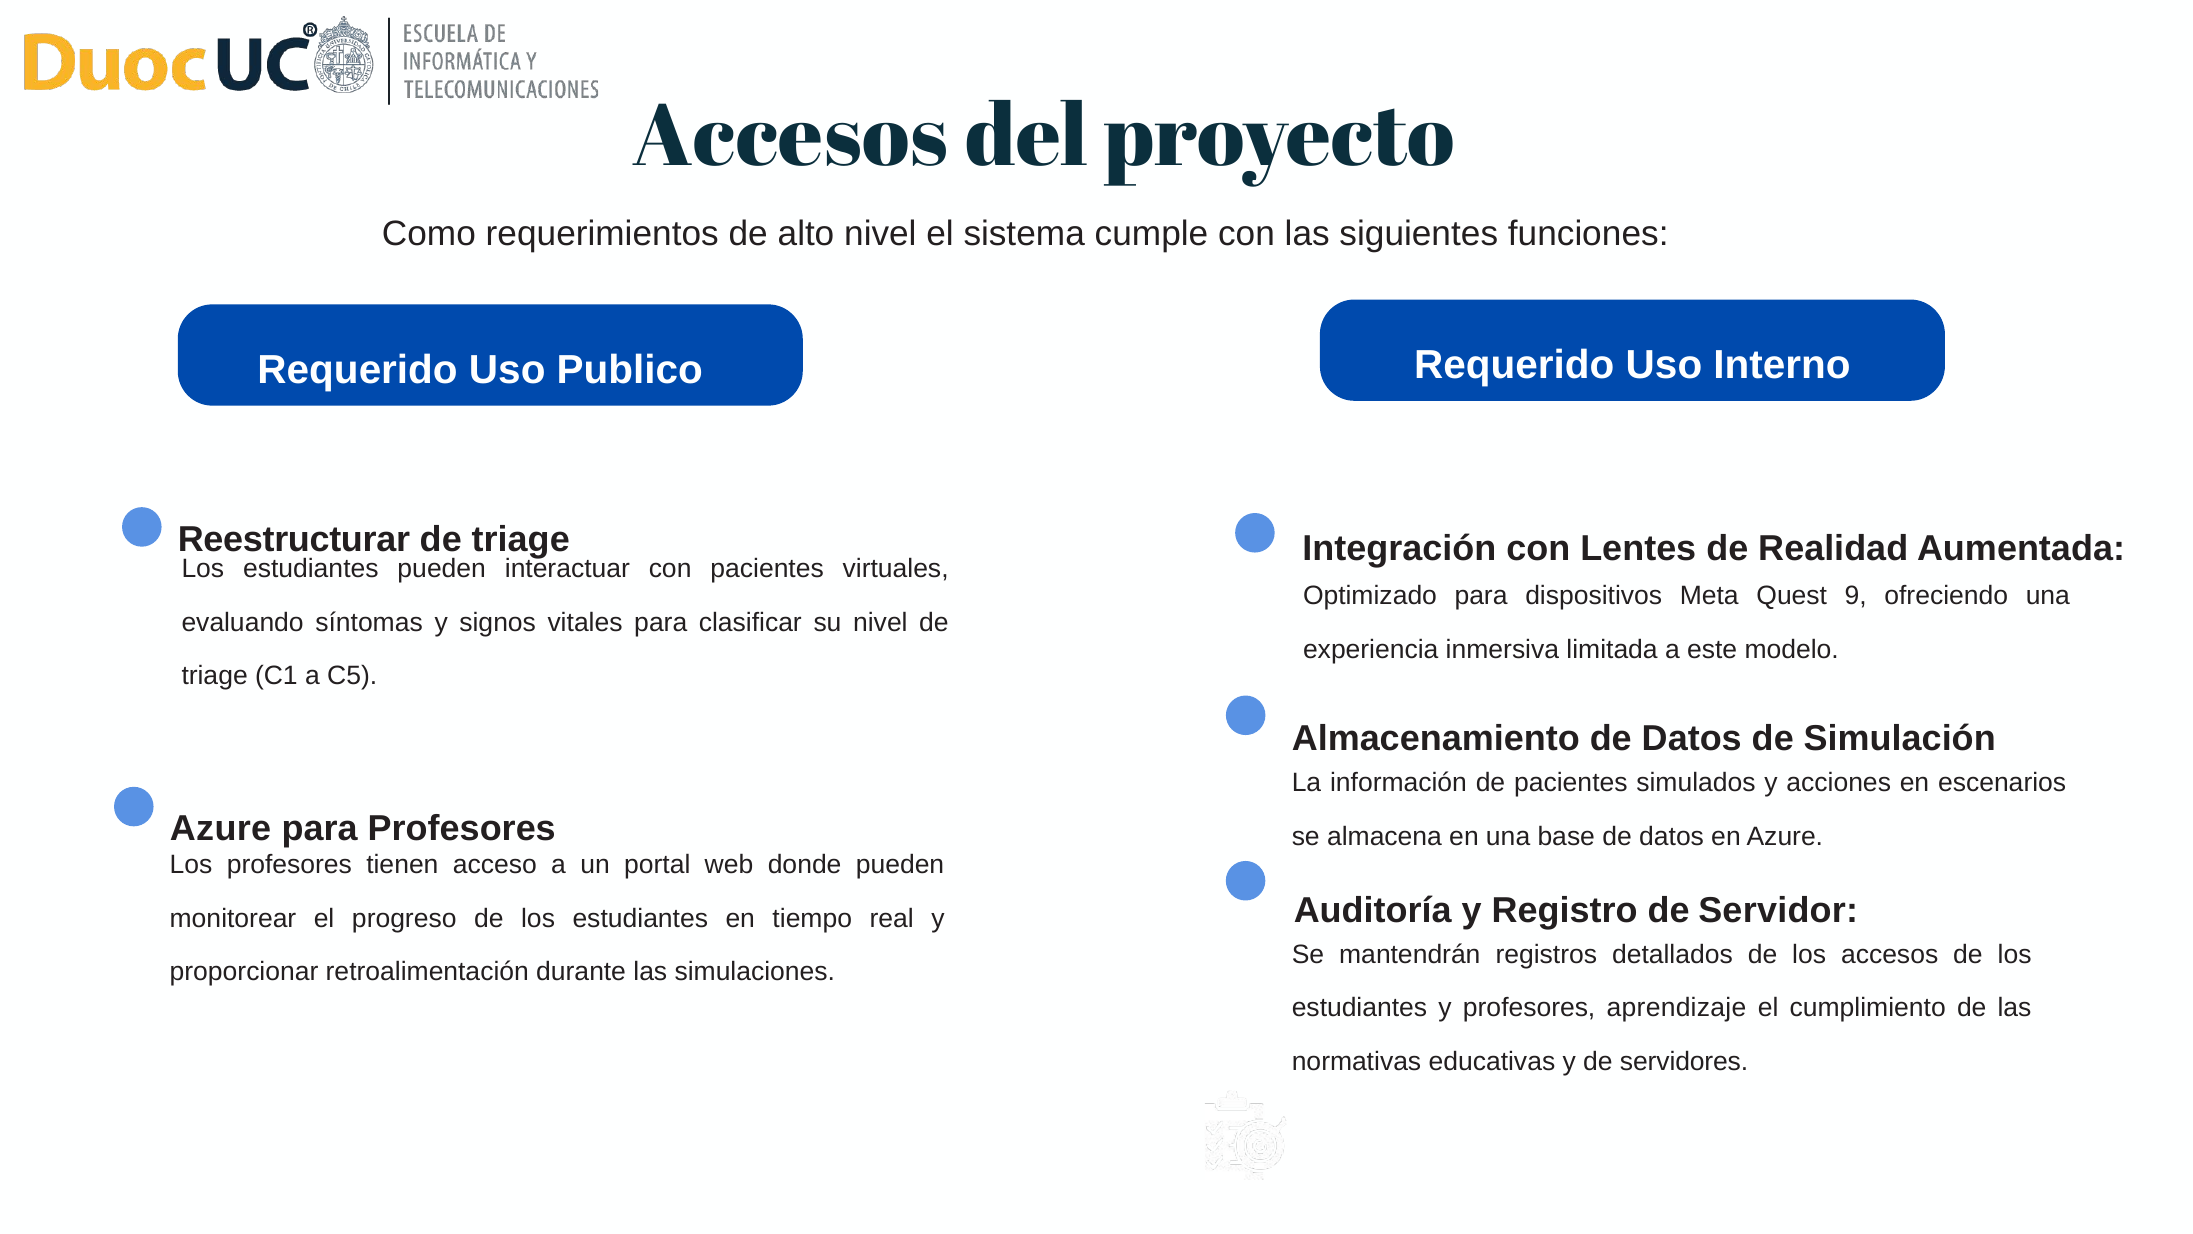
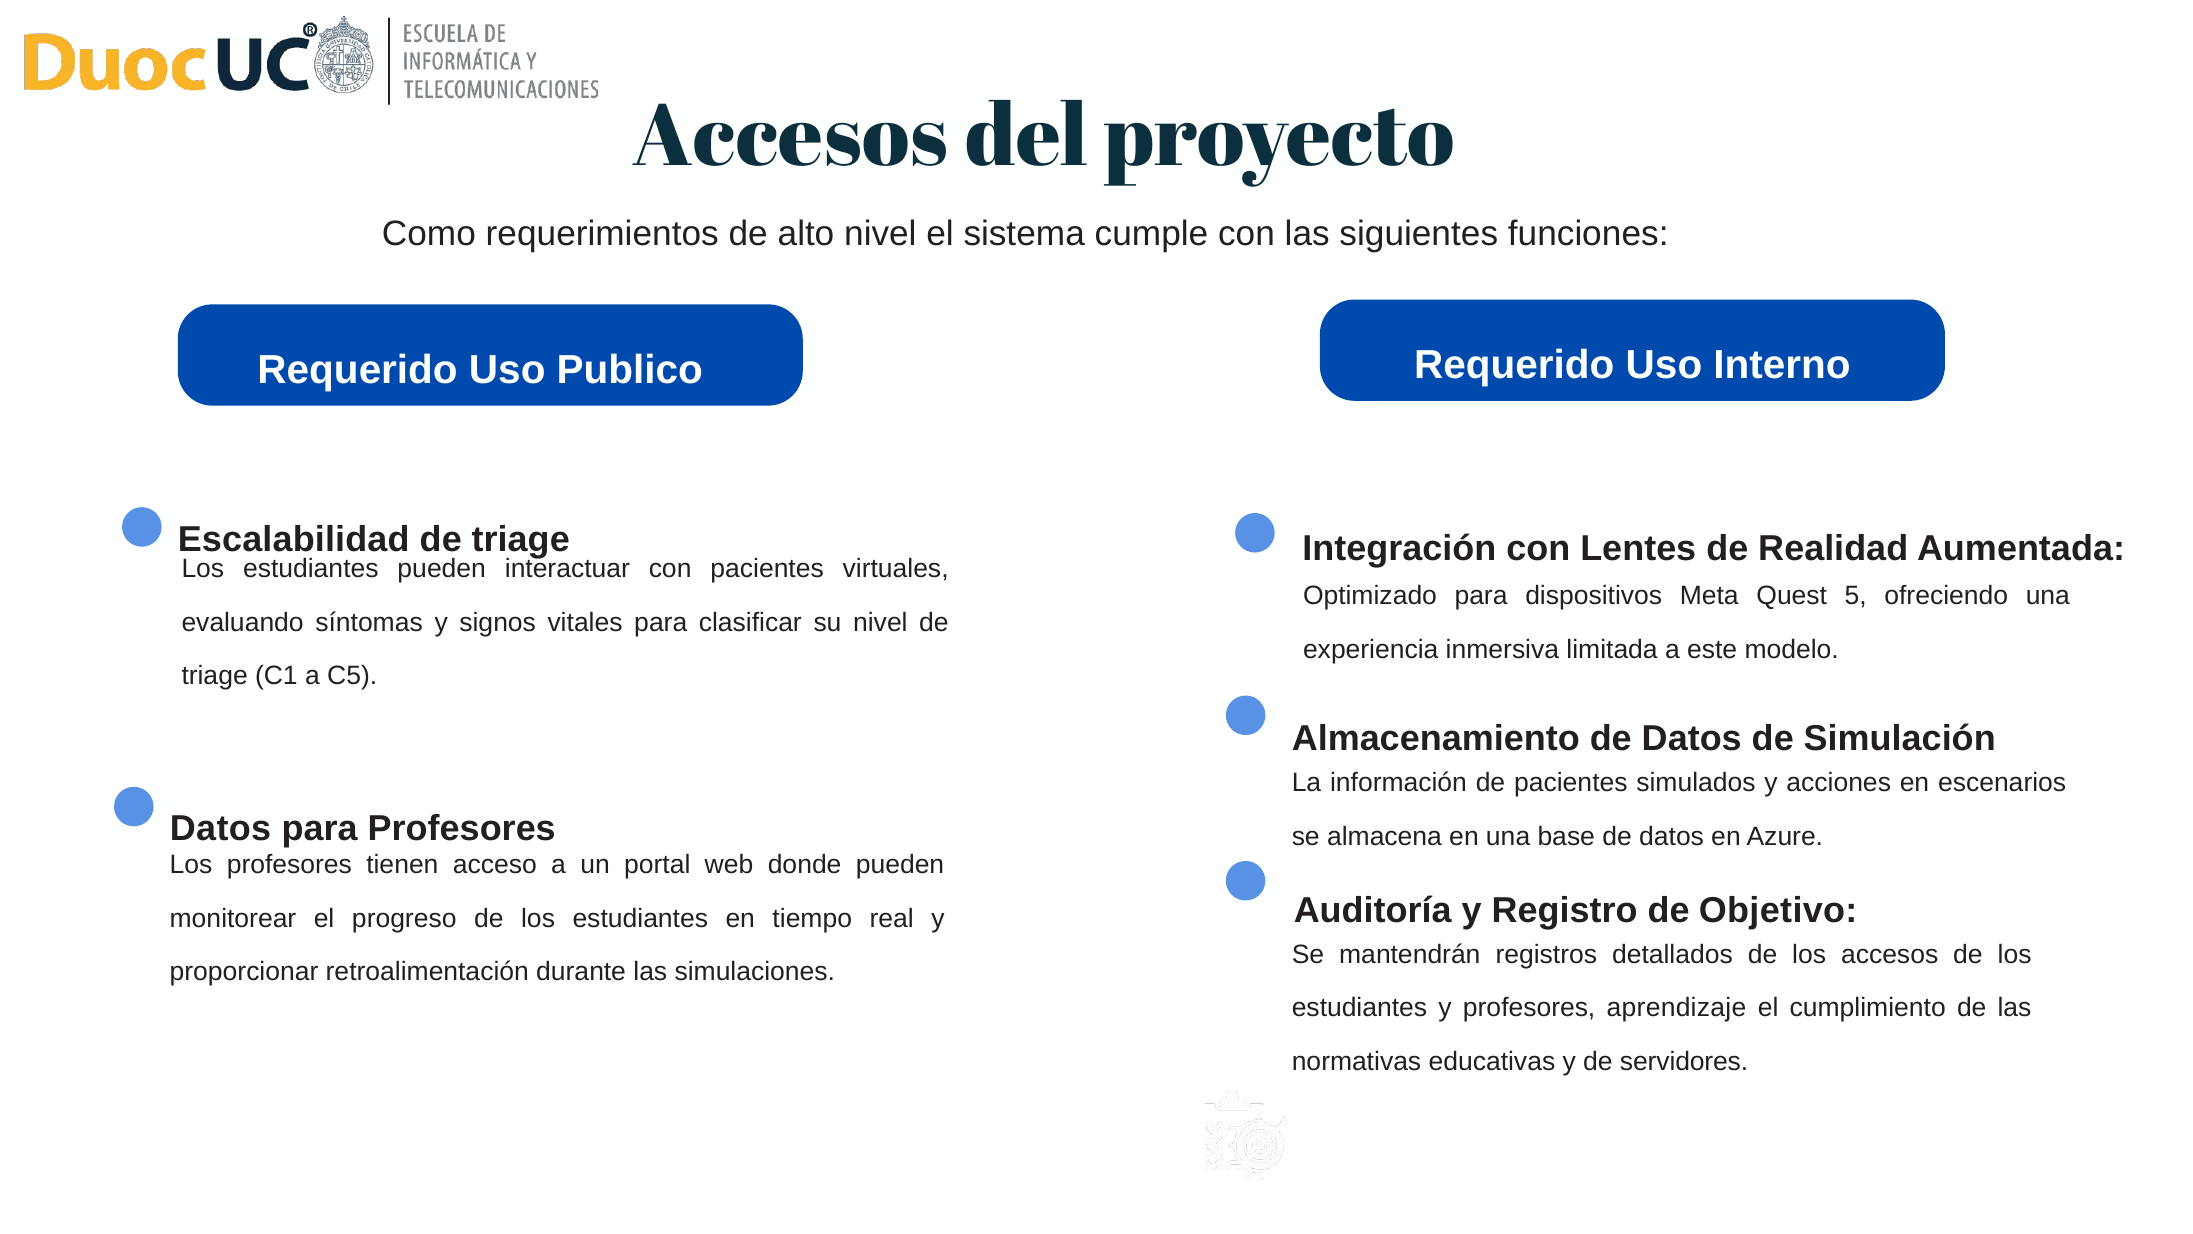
Reestructurar: Reestructurar -> Escalabilidad (294, 539)
9: 9 -> 5 (1856, 596)
Azure: Azure -> Datos (221, 828)
Servidor: Servidor -> Objetivo (1778, 910)
